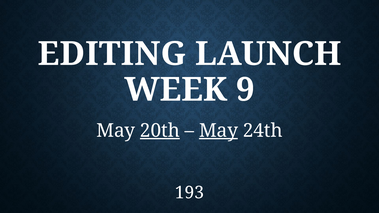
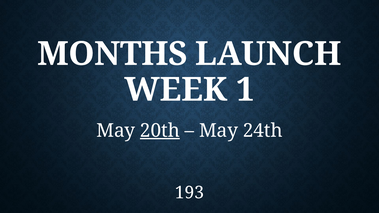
EDITING: EDITING -> MONTHS (112, 54)
9: 9 -> 1 (245, 90)
May underline: present -> none (219, 131)
